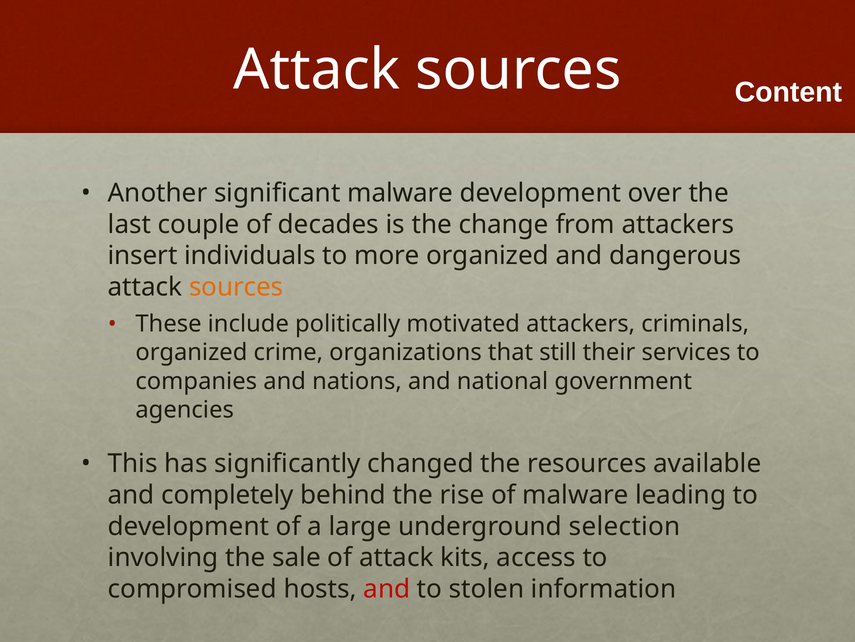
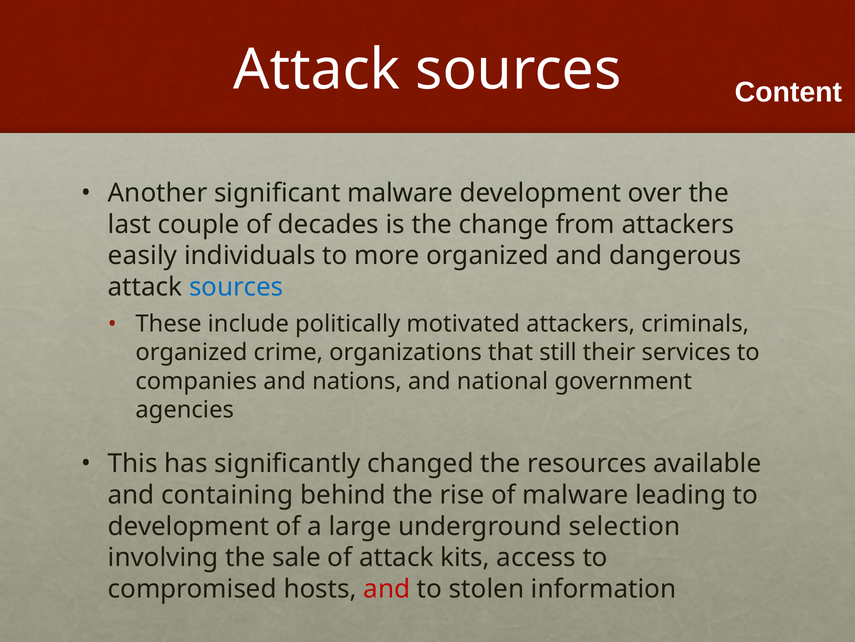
insert: insert -> easily (143, 255)
sources colour: orange -> blue (236, 287)
completely: completely -> containing (227, 494)
